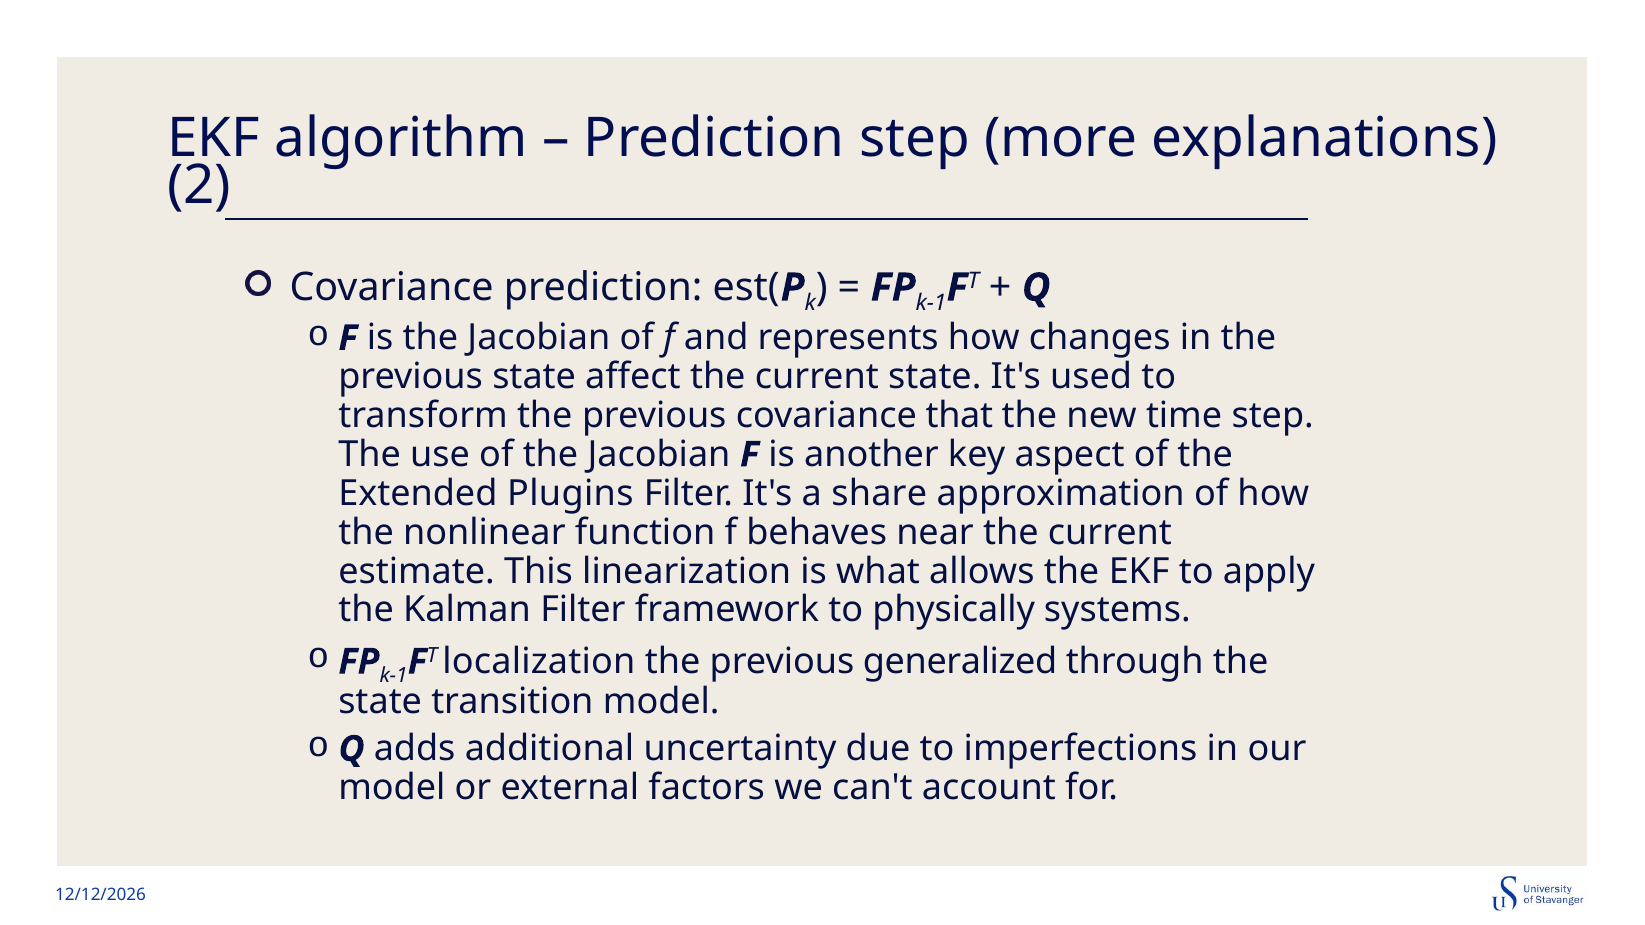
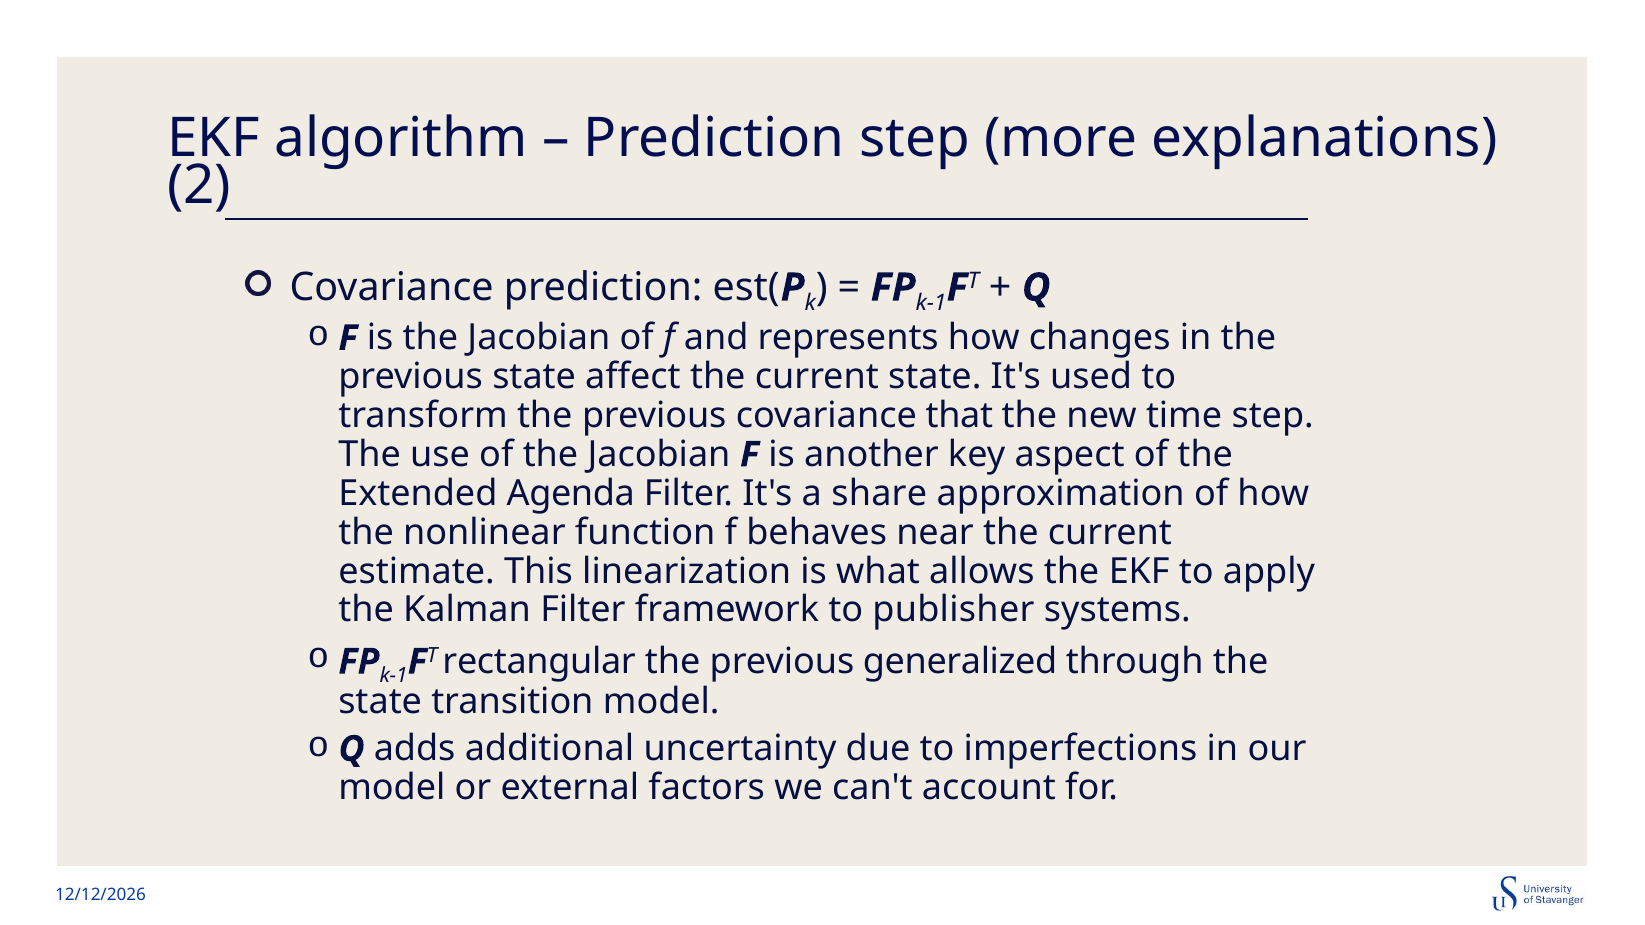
Plugins: Plugins -> Agenda (571, 494)
physically: physically -> publisher (953, 610)
localization: localization -> rectangular (539, 662)
